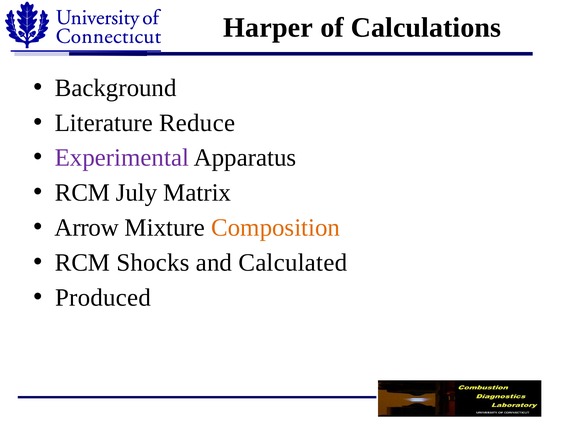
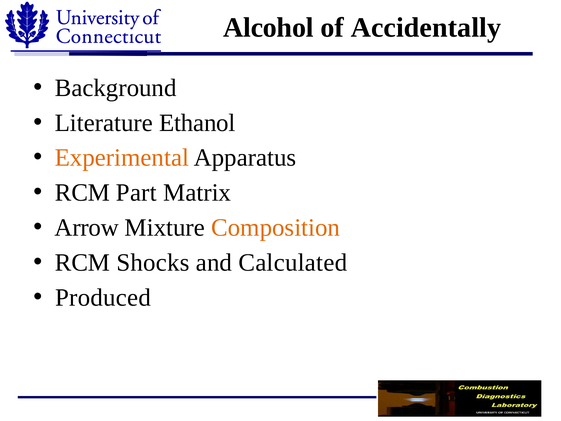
Harper: Harper -> Alcohol (268, 28)
Calculations: Calculations -> Accidentally (426, 28)
Reduce: Reduce -> Ethanol (197, 123)
Experimental colour: purple -> orange (122, 158)
July: July -> Part (136, 193)
